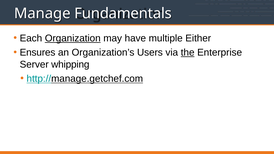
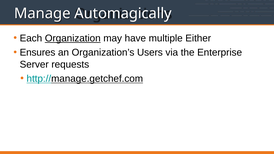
Fundamentals: Fundamentals -> Automagically (123, 13)
the underline: present -> none (188, 53)
whipping: whipping -> requests (70, 64)
